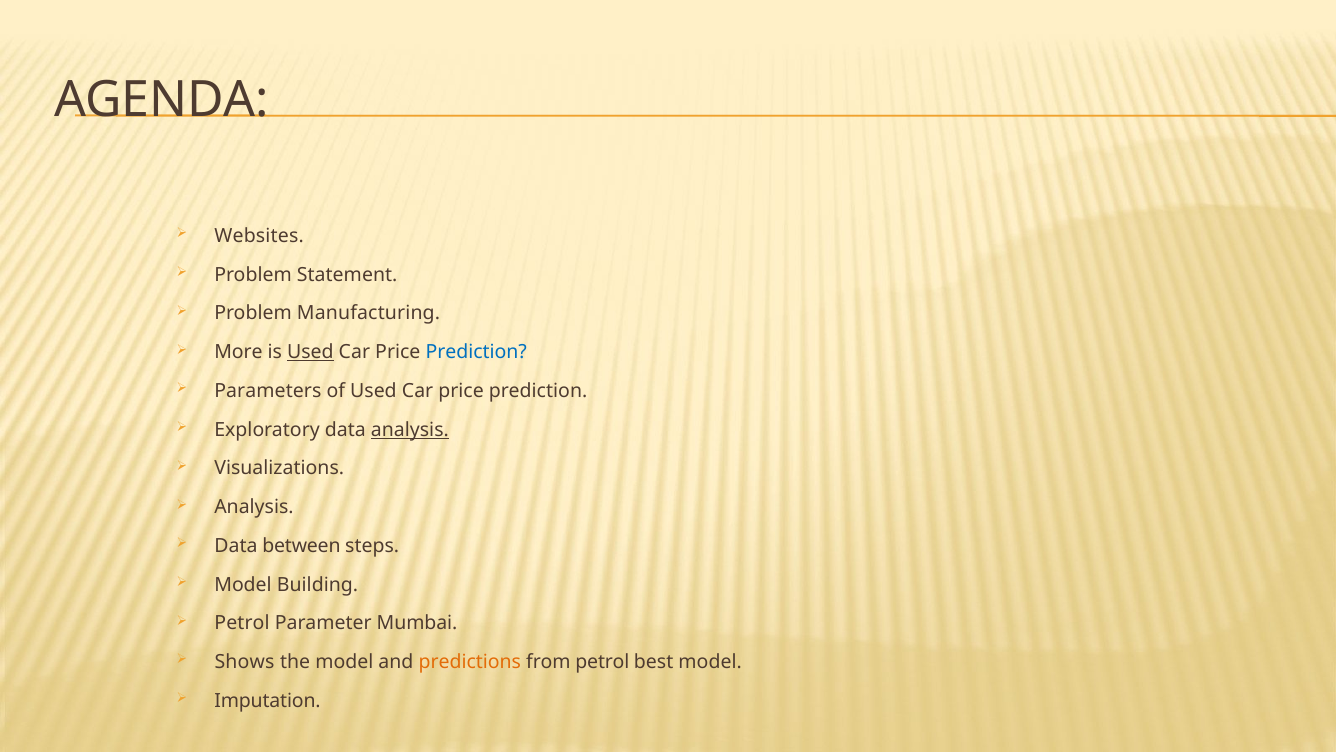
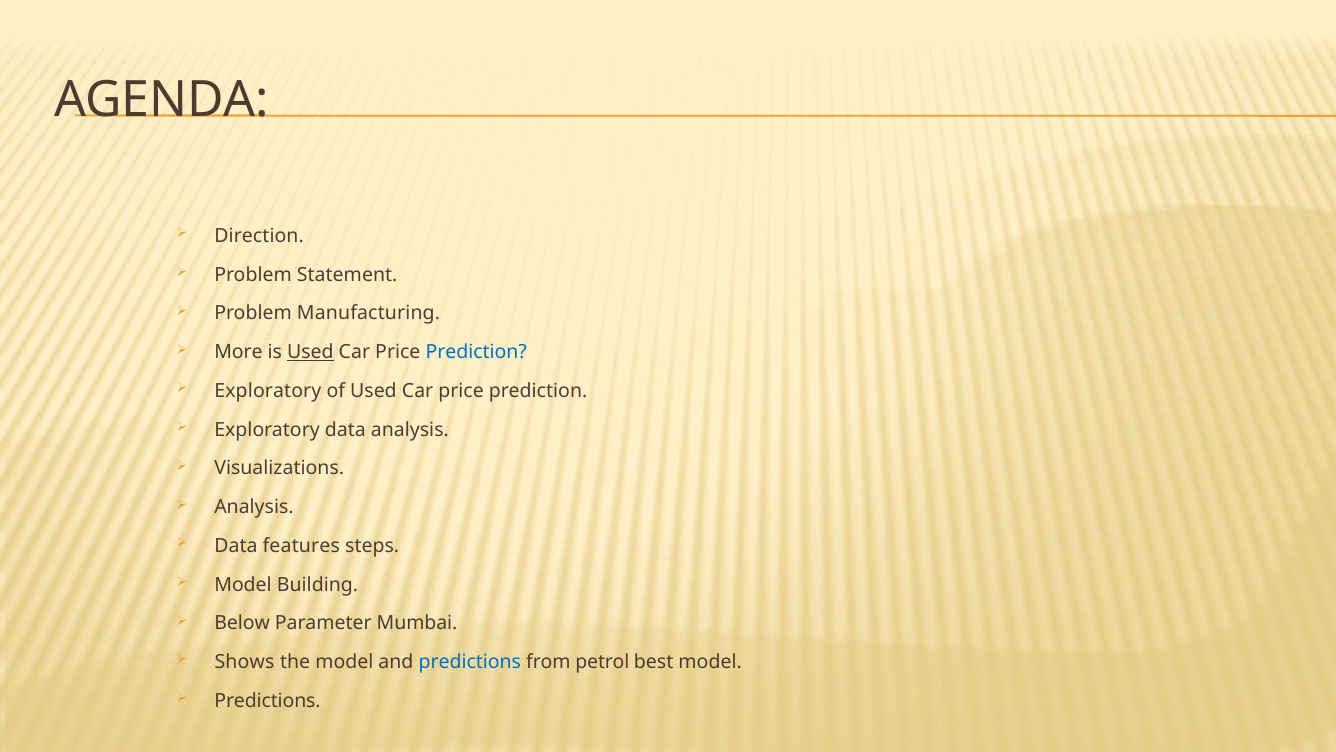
Websites: Websites -> Direction (259, 236)
Parameters: Parameters -> Exploratory (268, 391)
analysis underline: present -> none (410, 430)
between: between -> features (301, 546)
Petrol: Petrol -> Below (242, 623)
predictions colour: orange -> blue (470, 662)
Imputation: Imputation -> Predictions (268, 701)
